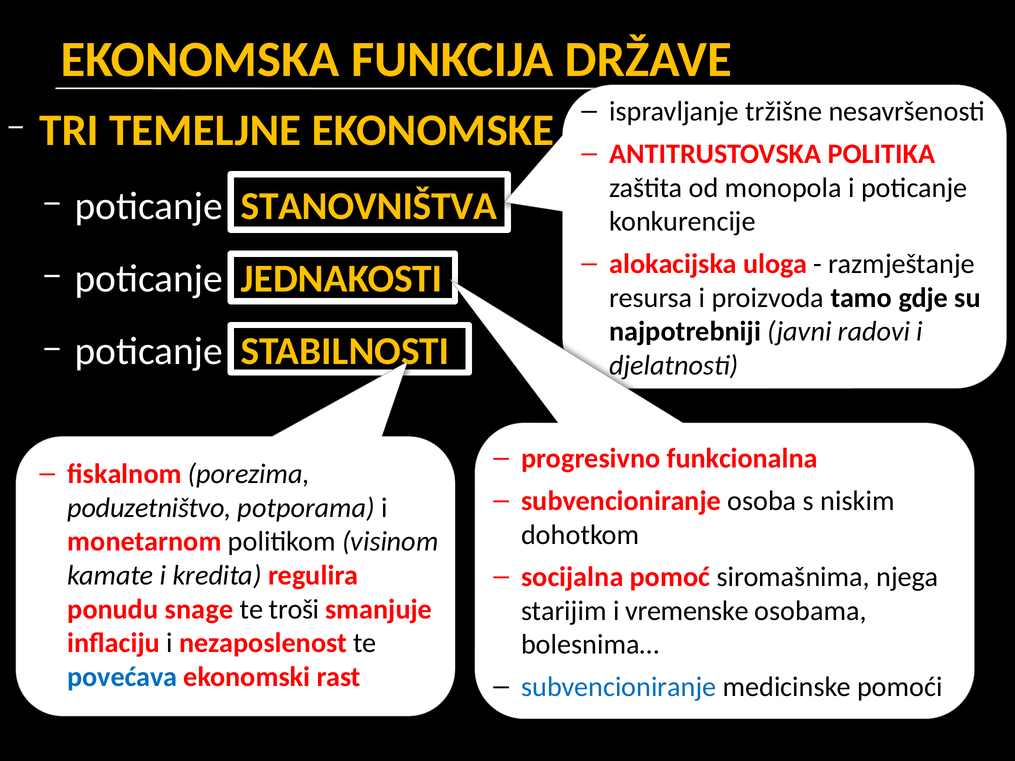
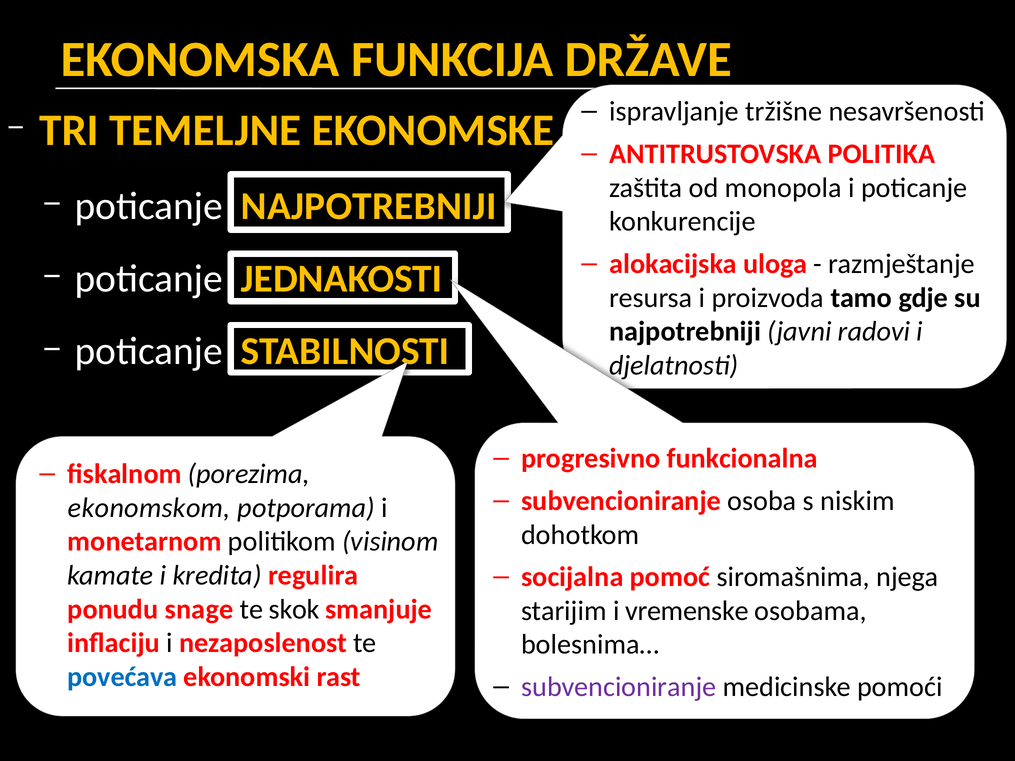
poticanje STANOVNIŠTVA: STANOVNIŠTVA -> NAJPOTREBNIJI (369, 206)
poduzetništvo: poduzetništvo -> ekonomskom (149, 508)
troši: troši -> skok (294, 609)
subvencioniranje colour: blue -> purple (619, 687)
